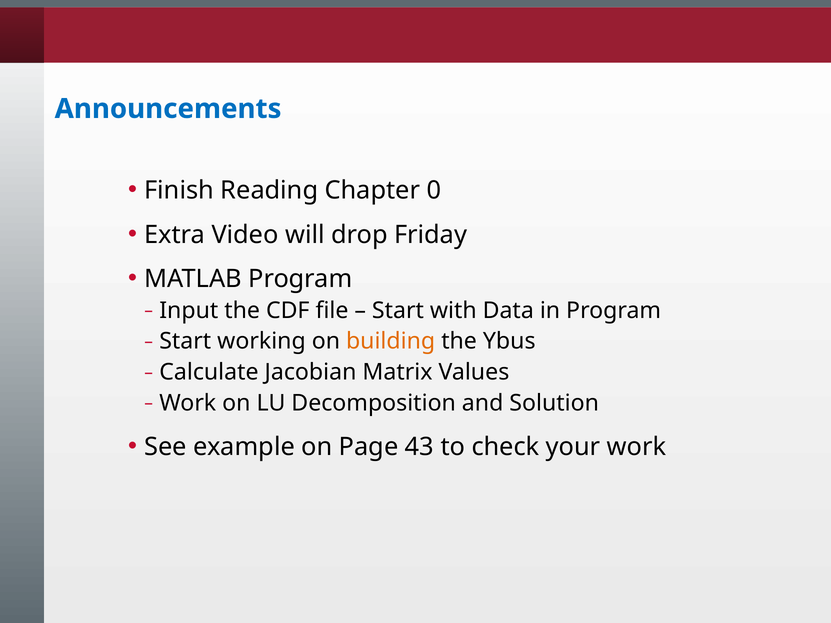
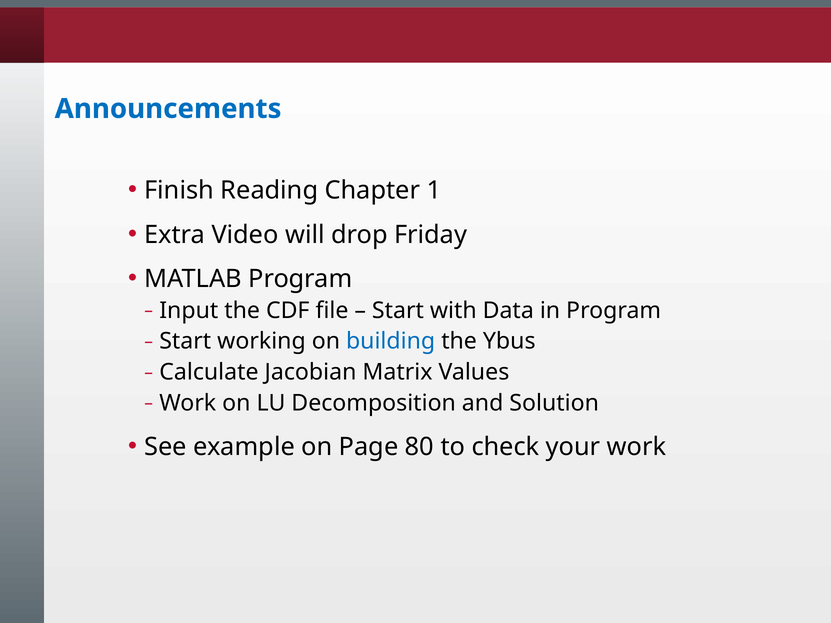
0: 0 -> 1 (434, 190)
building colour: orange -> blue (391, 341)
43: 43 -> 80 (419, 447)
